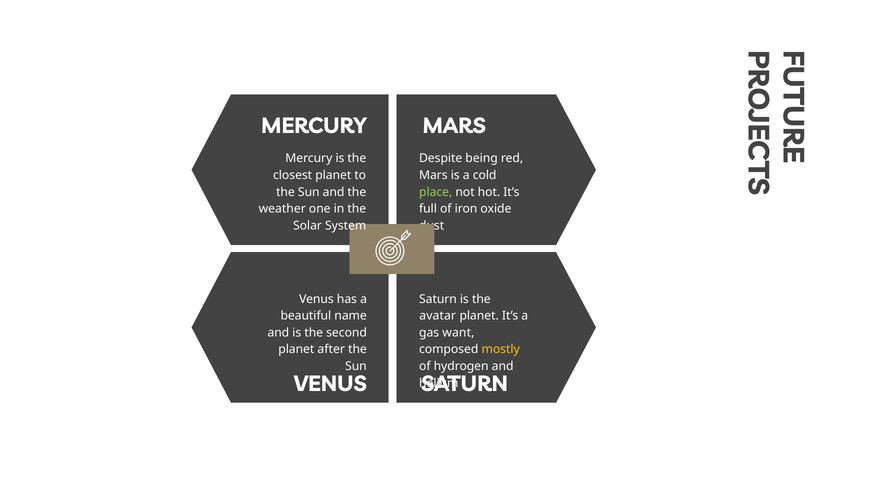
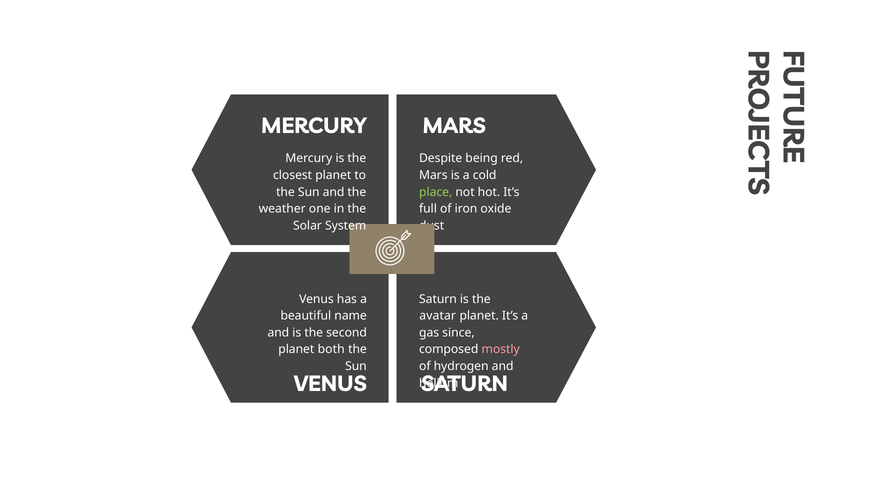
want: want -> since (458, 333)
after: after -> both (331, 350)
mostly colour: yellow -> pink (501, 350)
